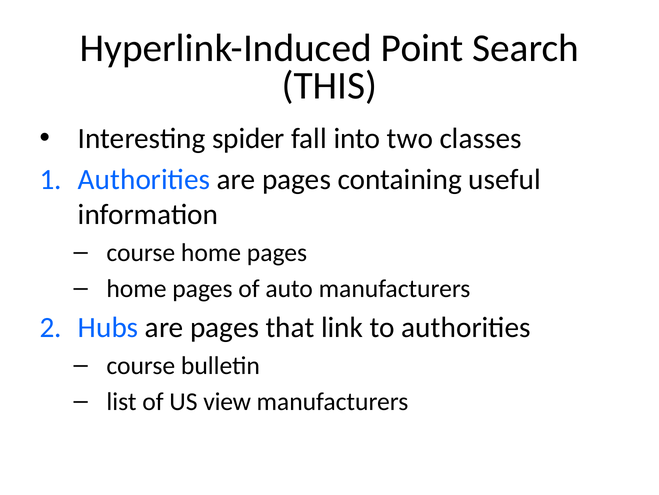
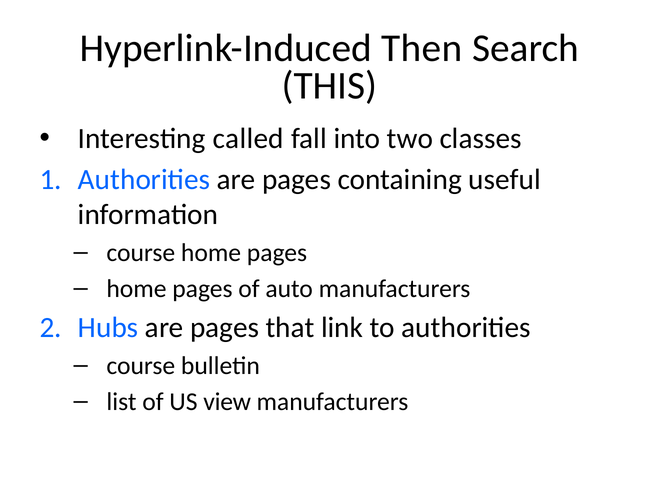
Point: Point -> Then (422, 48)
spider: spider -> called (248, 138)
